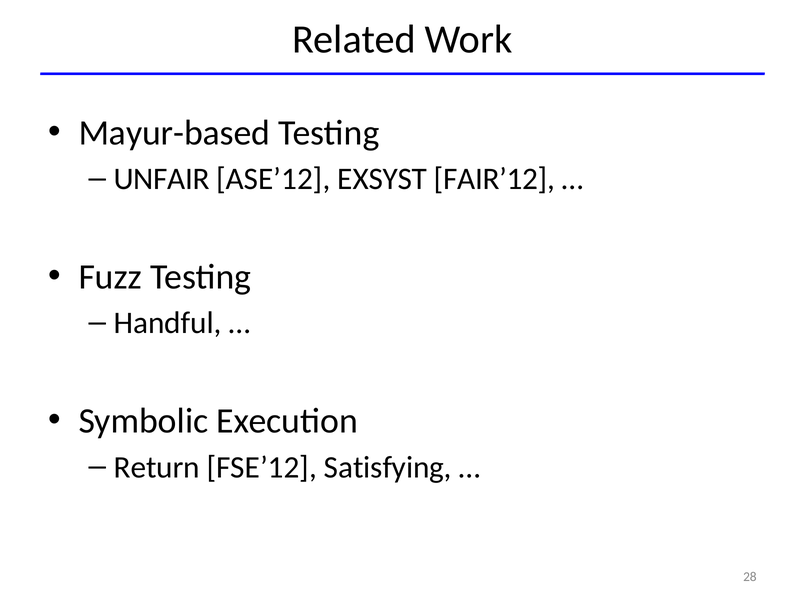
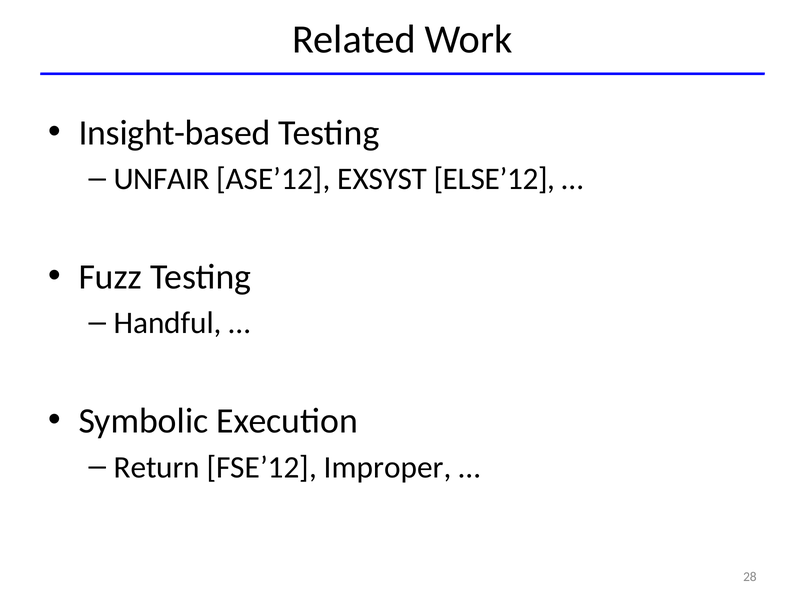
Mayur-based: Mayur-based -> Insight-based (174, 133)
FAIR’12: FAIR’12 -> ELSE’12 (494, 179)
Satisfying: Satisfying -> Improper (388, 467)
